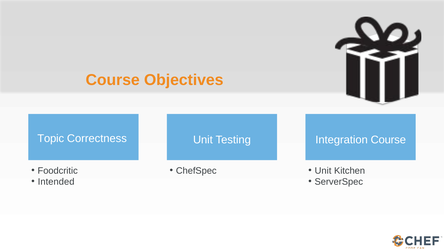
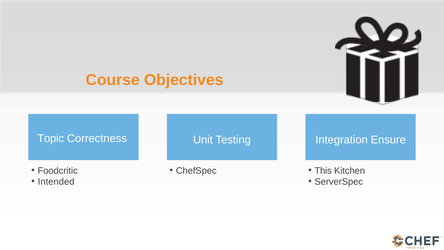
Integration Course: Course -> Ensure (388, 140)
Unit: Unit -> This (323, 170)
